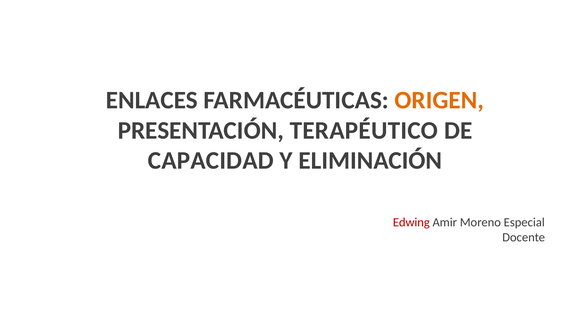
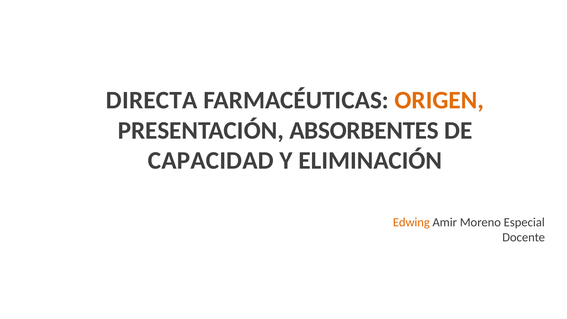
ENLACES: ENLACES -> DIRECTA (152, 100)
TERAPÉUTICO: TERAPÉUTICO -> ABSORBENTES (364, 130)
Edwing colour: red -> orange (411, 222)
